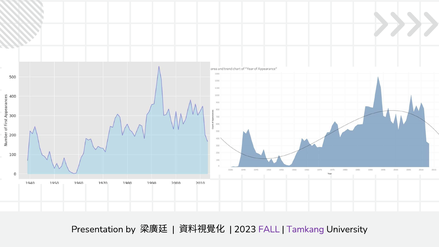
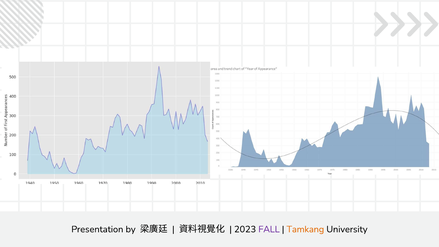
Tamkang colour: purple -> orange (305, 229)
